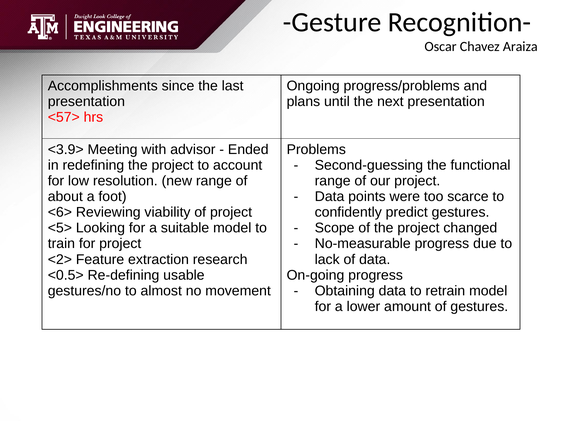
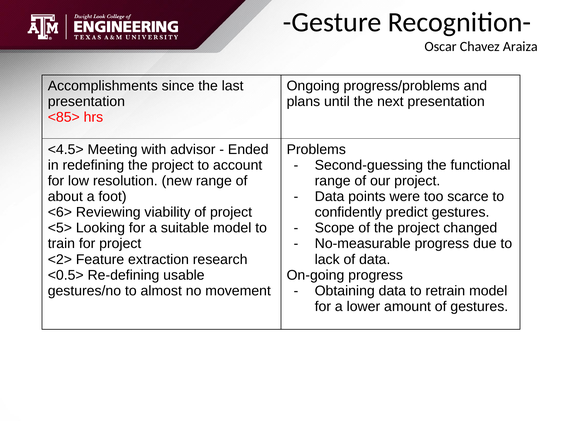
<57>: <57> -> <85> (64, 117)
<3.9>: <3.9> -> <4.5> (66, 150)
